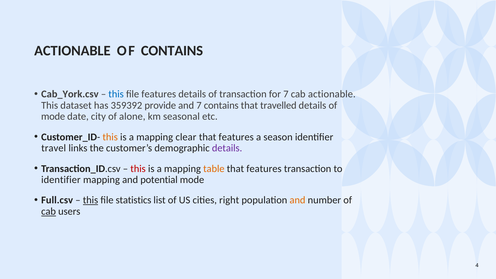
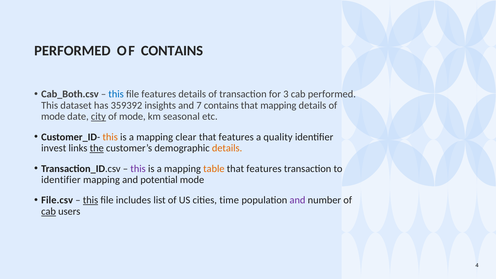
ACTIONABLE: ACTIONABLE -> PERFORMED (72, 51)
Cab_York.csv: Cab_York.csv -> Cab_Both.csv (70, 94)
for 7: 7 -> 3 (286, 94)
cab actionable: actionable -> performed (332, 94)
provide: provide -> insights (160, 105)
that travelled: travelled -> mapping (278, 105)
city underline: none -> present (98, 117)
alone: alone -> mode (132, 117)
season: season -> quality (278, 137)
travel: travel -> invest (54, 148)
the underline: none -> present (97, 148)
details colour: purple -> orange (227, 148)
this colour: red -> purple (138, 169)
Full.csv: Full.csv -> File.csv (57, 200)
statistics: statistics -> includes (133, 200)
right: right -> time (229, 200)
and colour: orange -> purple (297, 200)
